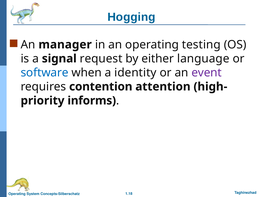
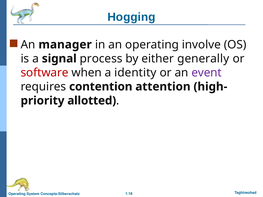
testing: testing -> involve (201, 45)
request: request -> process (101, 59)
language: language -> generally (203, 59)
software colour: blue -> red (45, 73)
informs: informs -> allotted (92, 101)
